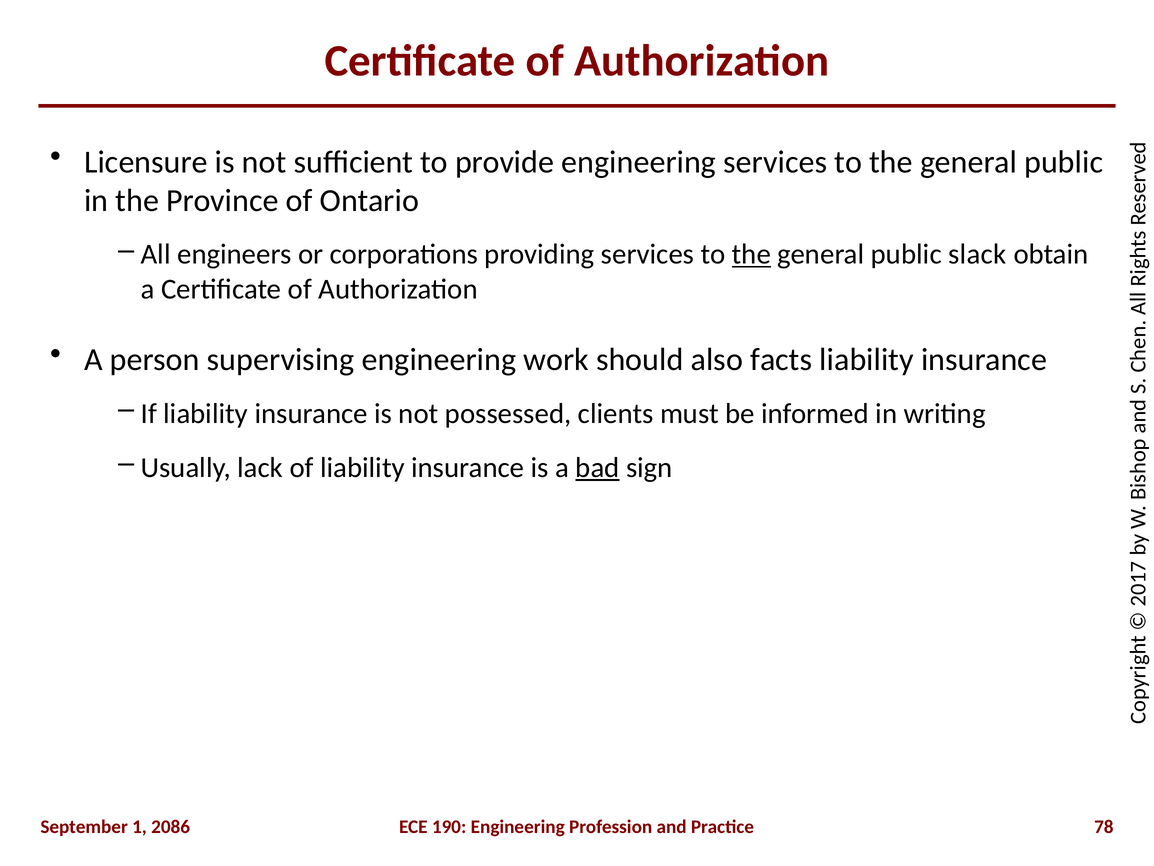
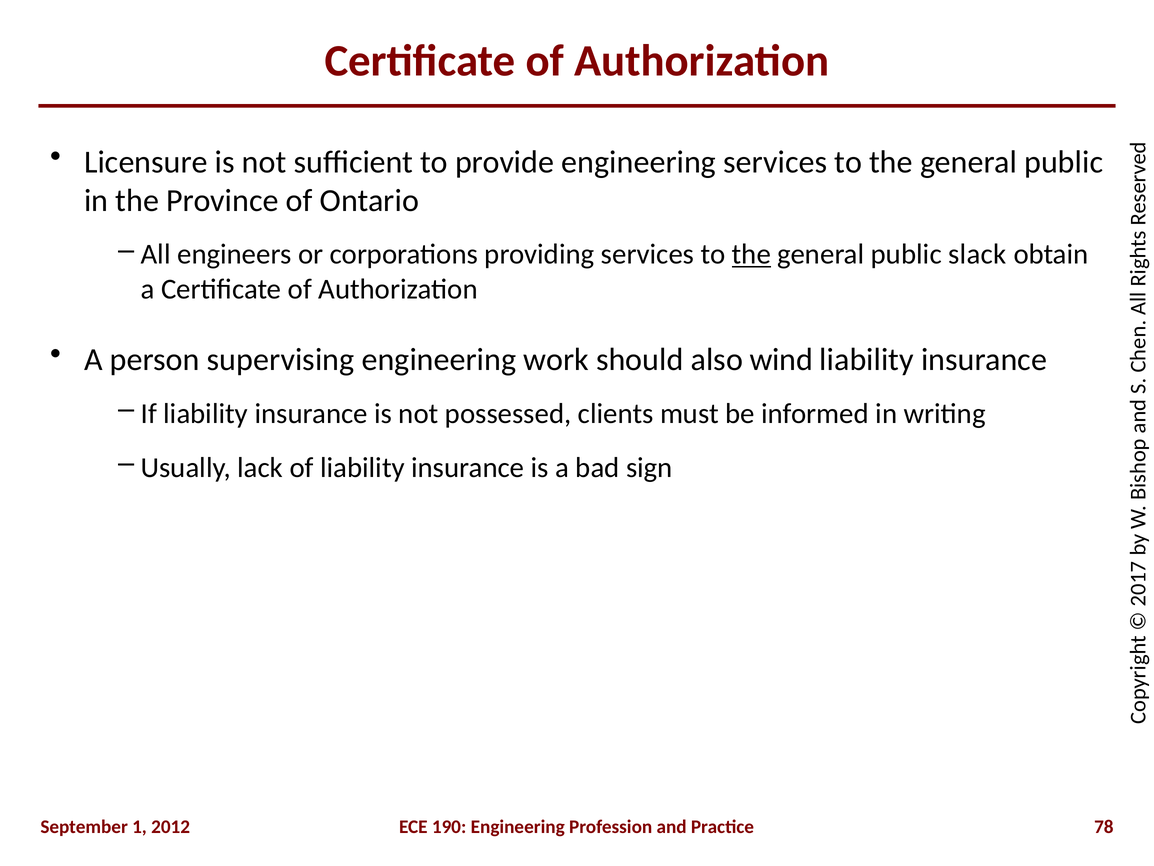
facts: facts -> wind (781, 359)
bad underline: present -> none (598, 467)
2086: 2086 -> 2012 (171, 826)
